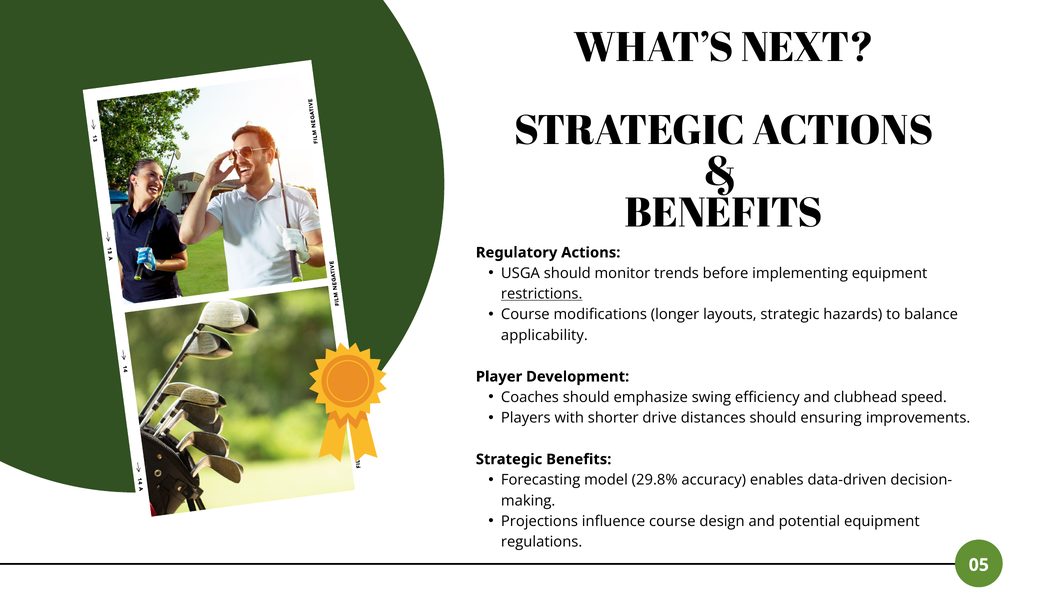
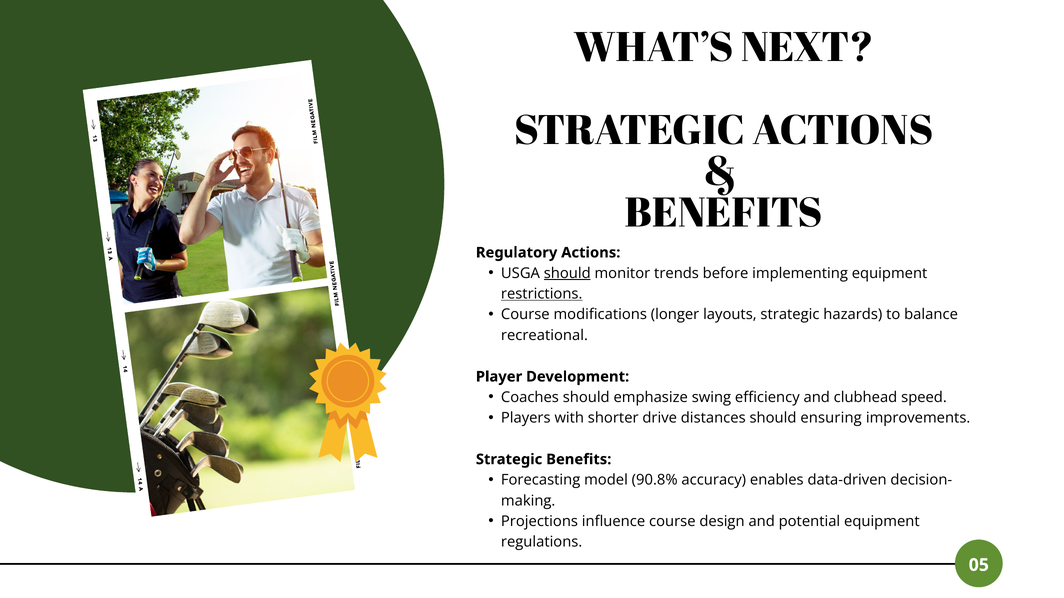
should underline: none -> present (567, 273)
applicability: applicability -> recreational (544, 336)
29.8%: 29.8% -> 90.8% (655, 480)
